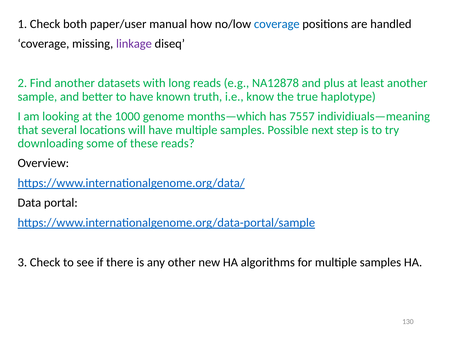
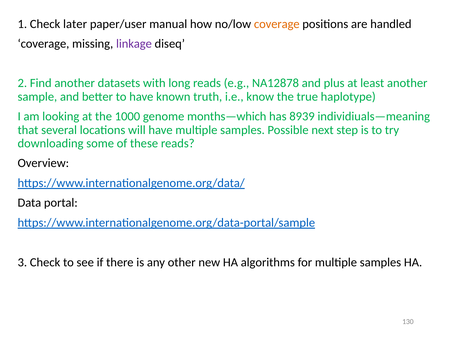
both: both -> later (75, 24)
coverage colour: blue -> orange (277, 24)
7557: 7557 -> 8939 (302, 116)
